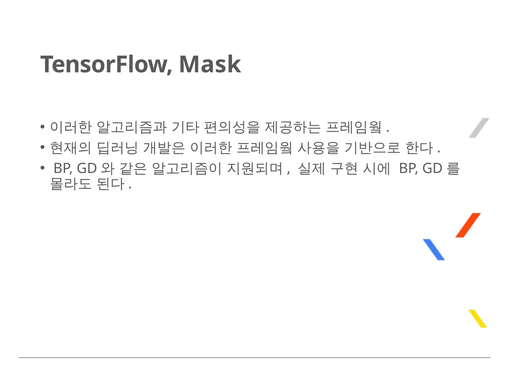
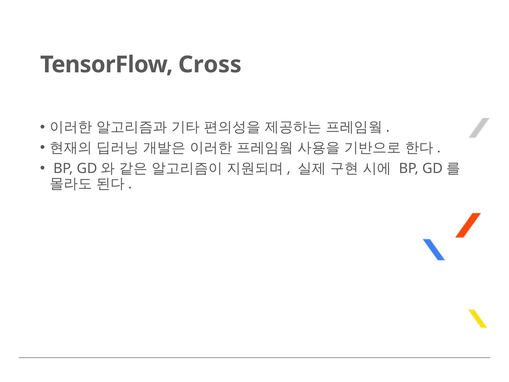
Mask: Mask -> Cross (210, 65)
